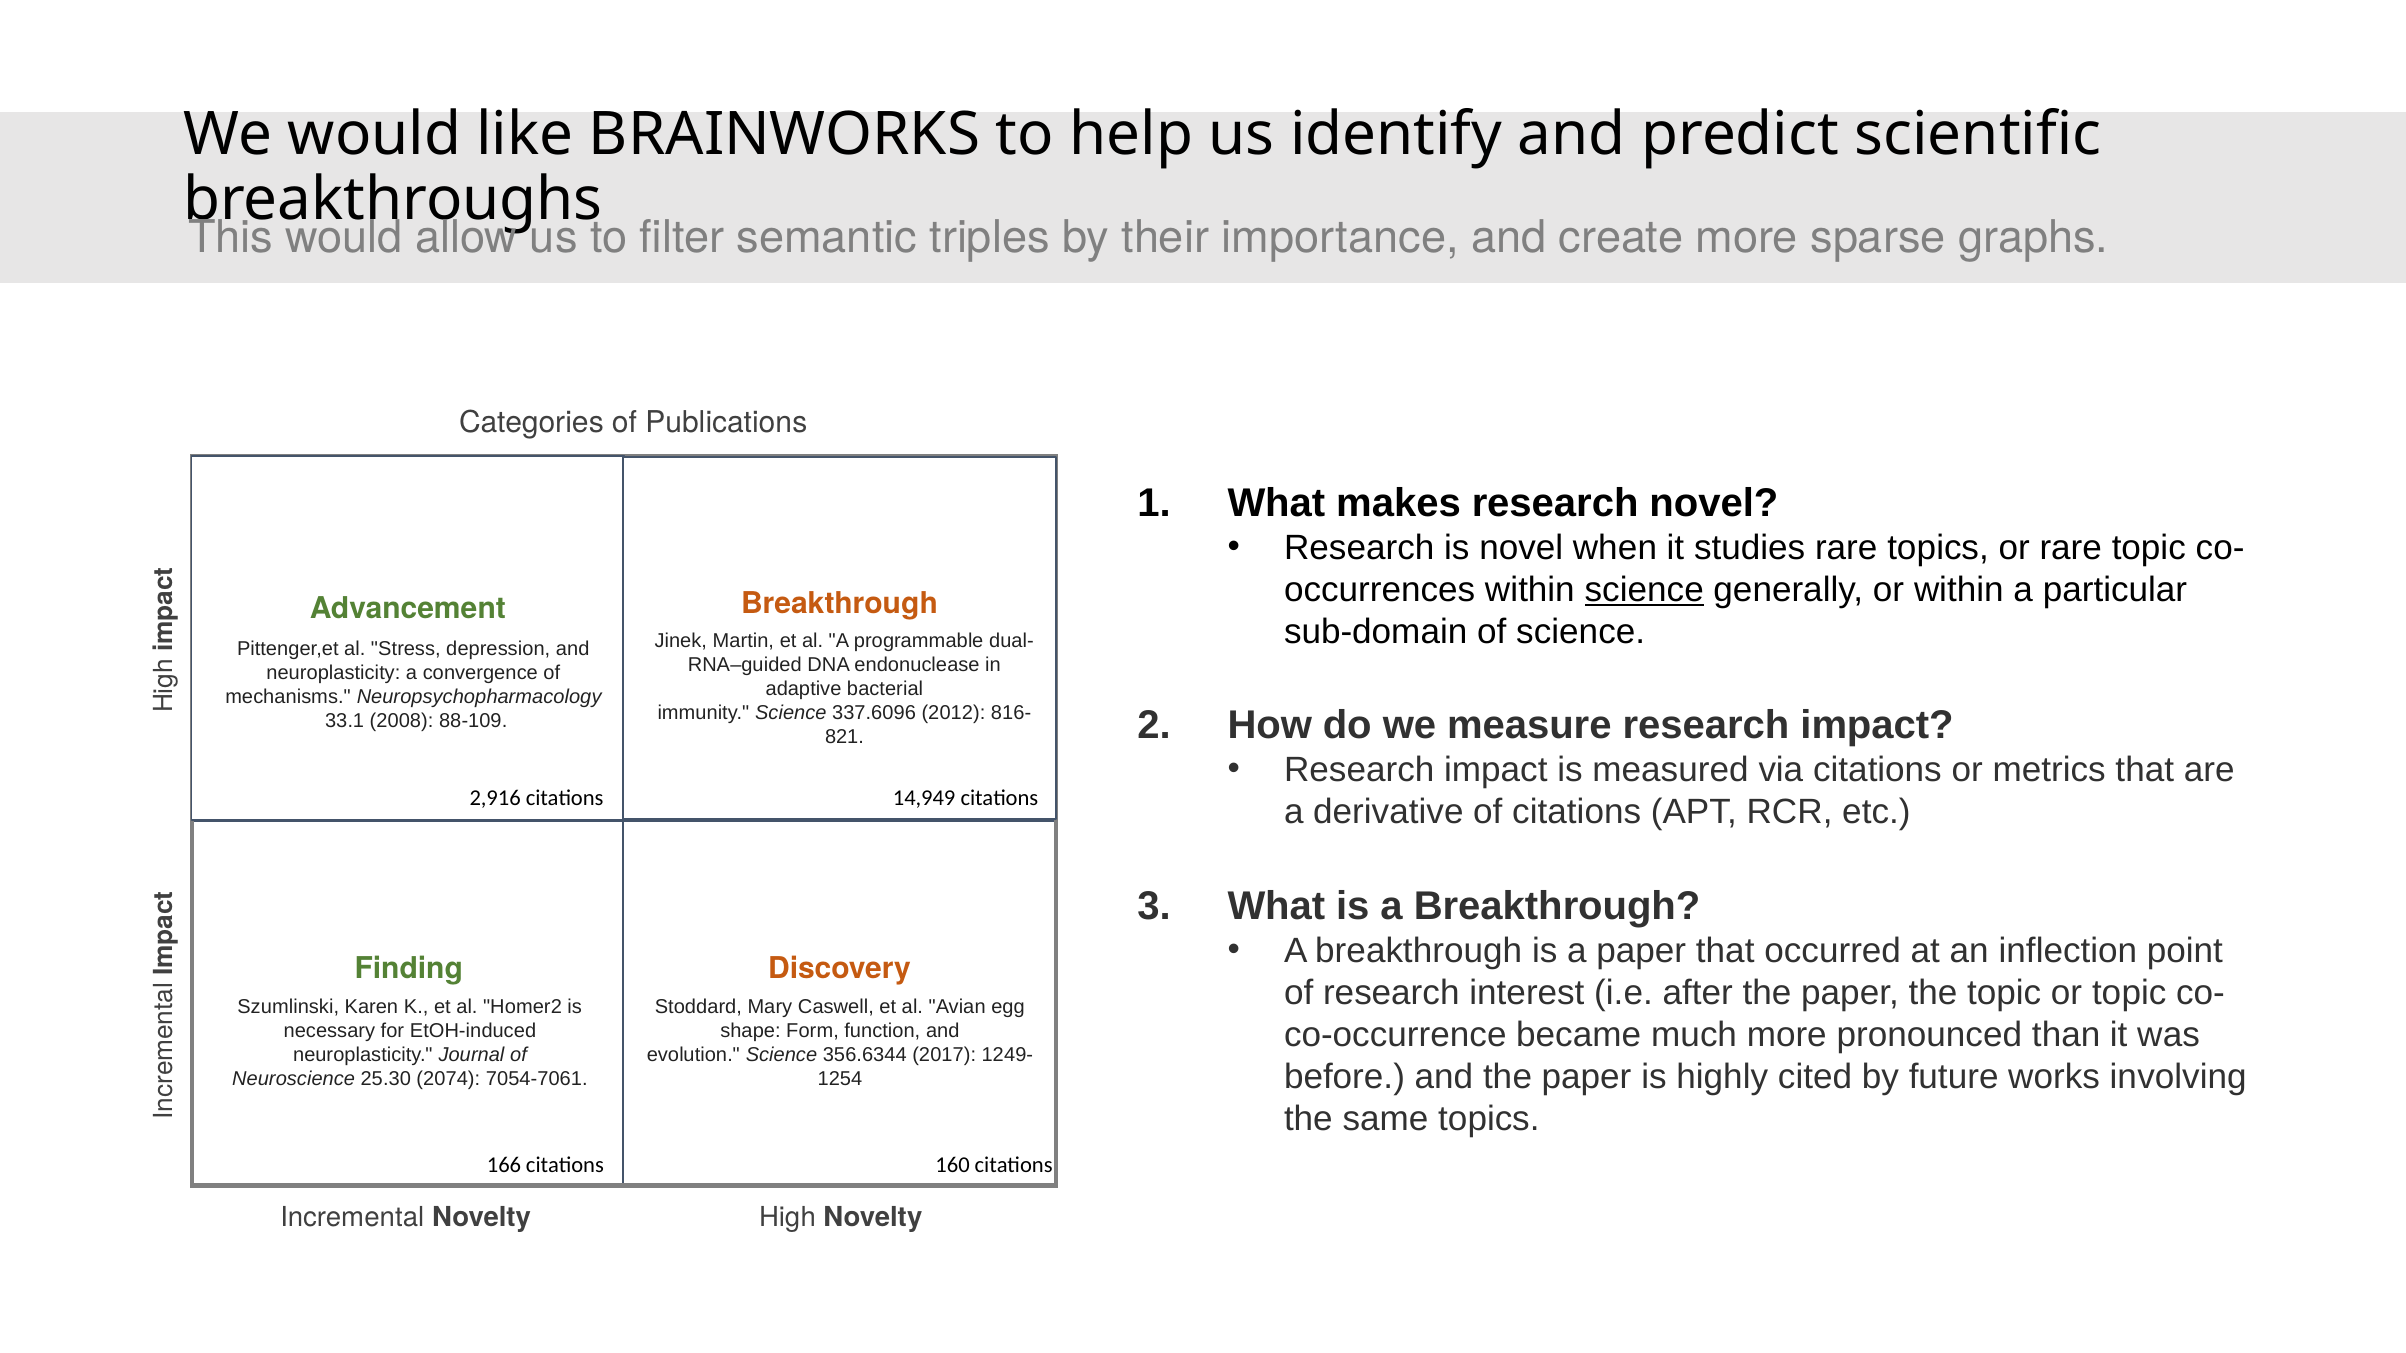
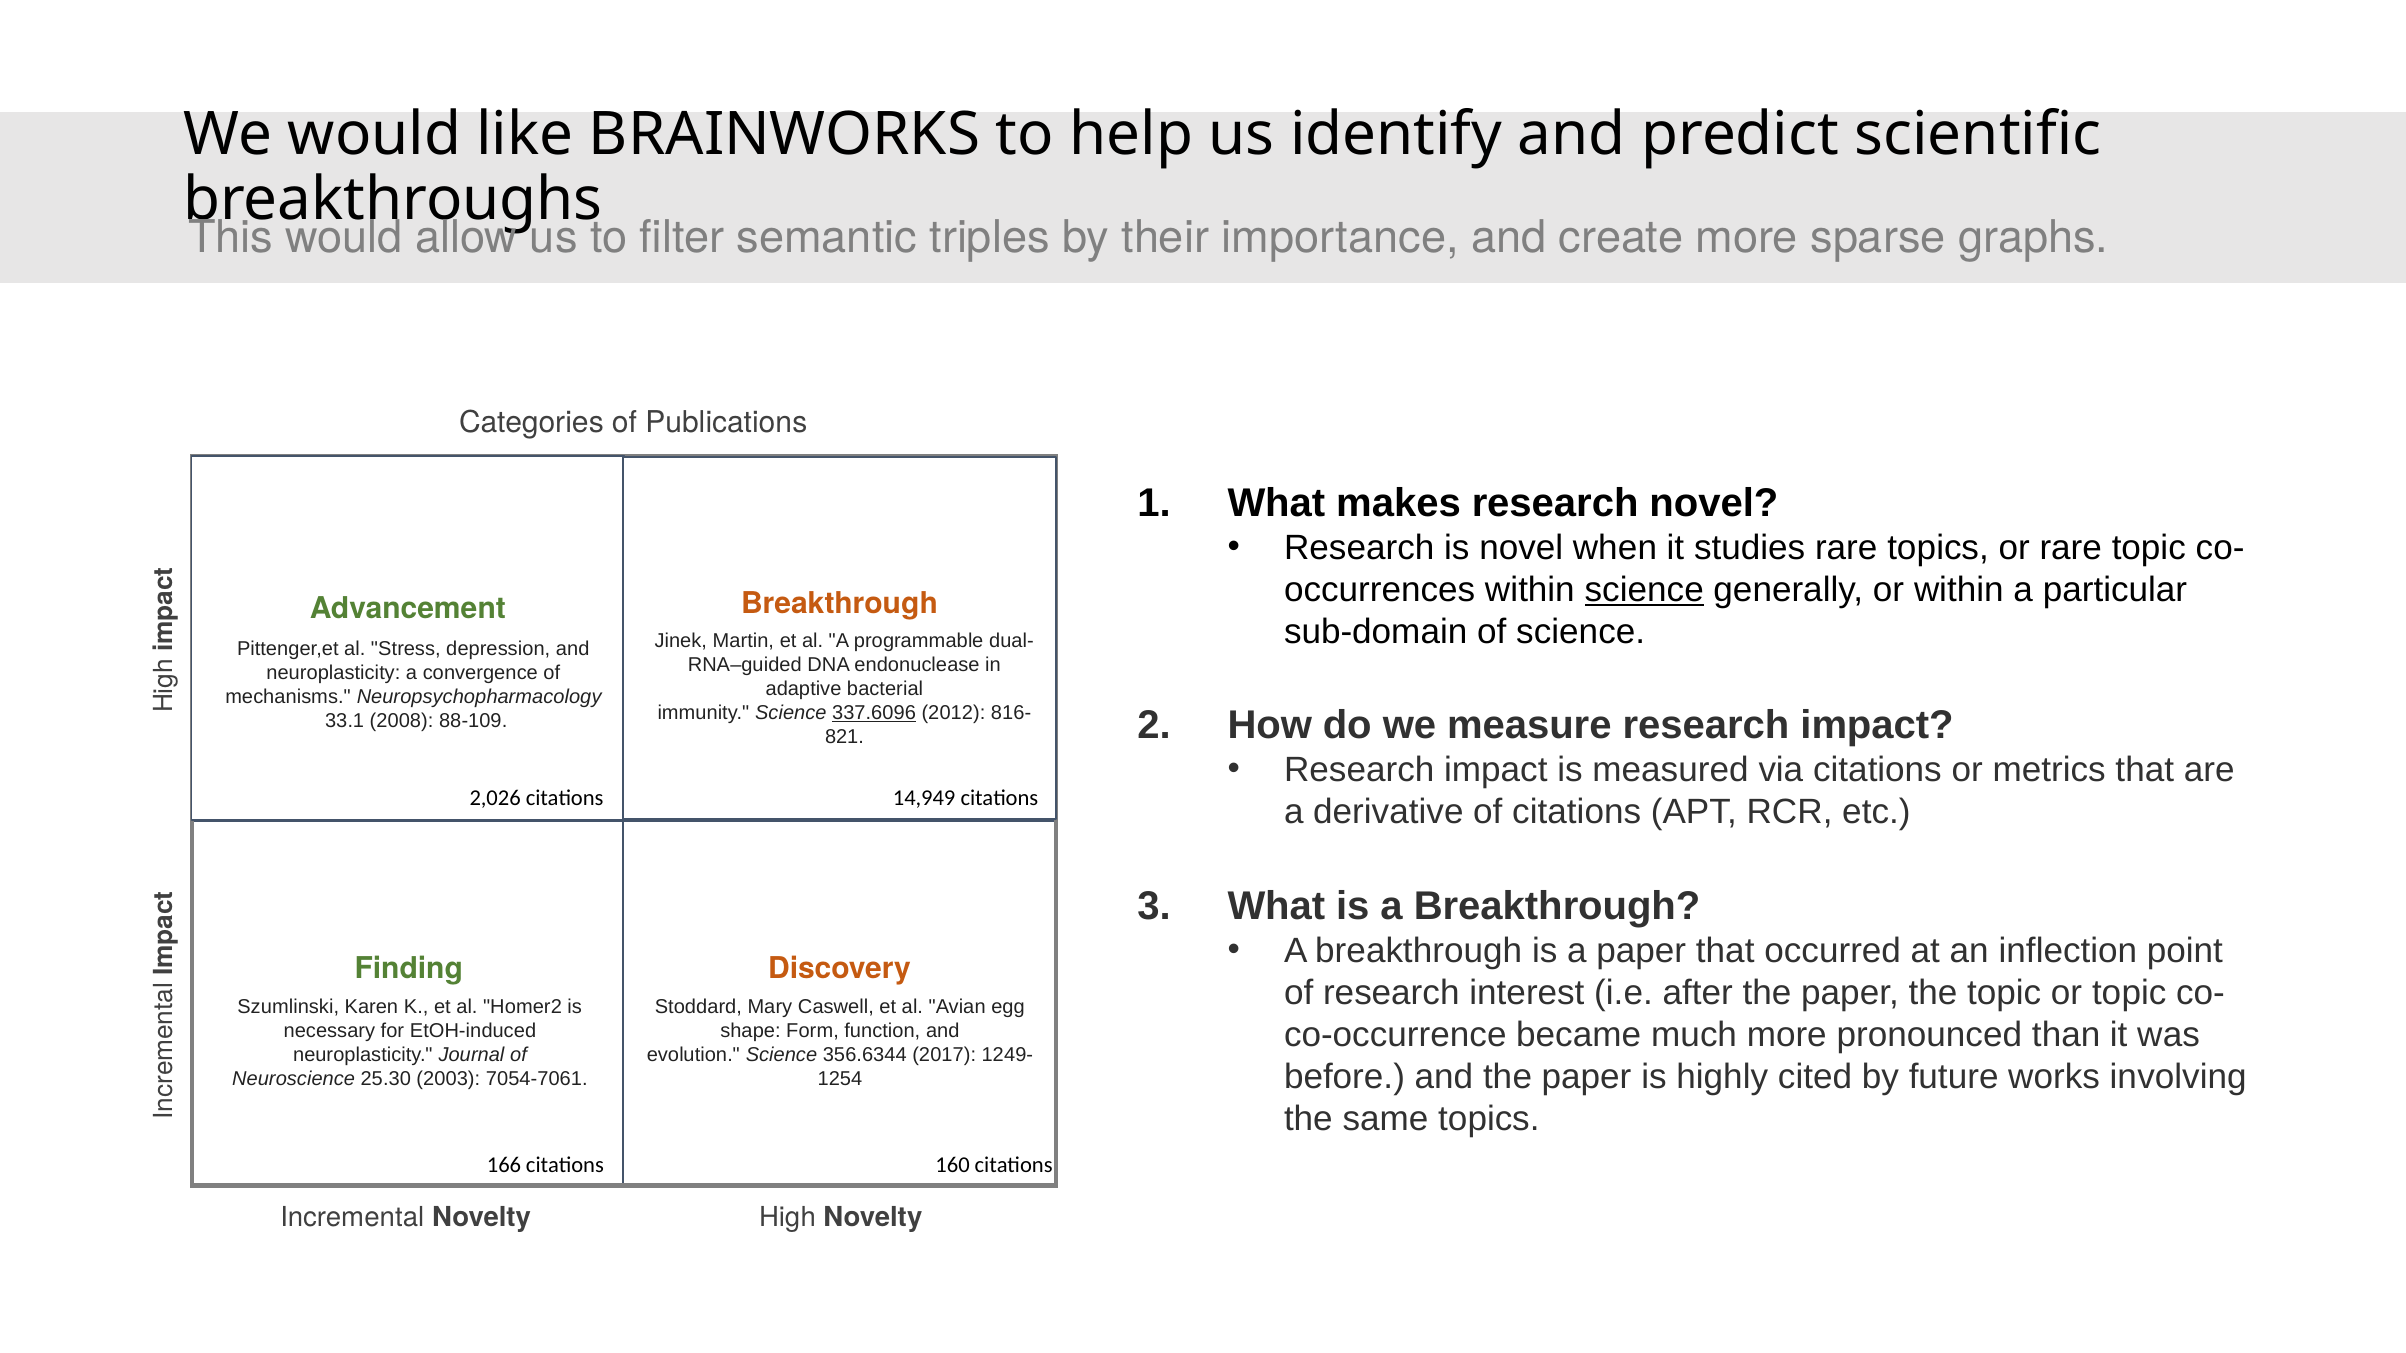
337.6096 underline: none -> present (874, 713)
2,916: 2,916 -> 2,026 (495, 798)
2074: 2074 -> 2003 (448, 1079)
